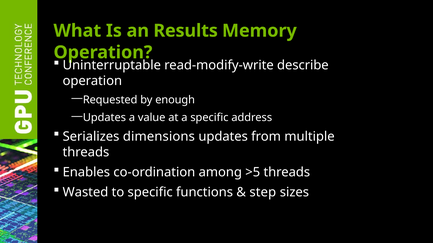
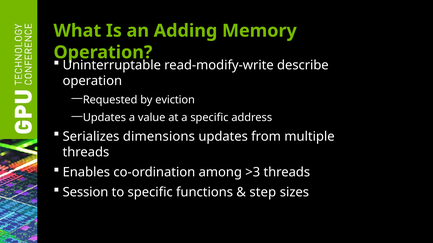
Results: Results -> Adding (186, 31)
enough: enough -> eviction (175, 100)
>5: >5 -> >3 (253, 173)
Wasted: Wasted -> Session (85, 193)
